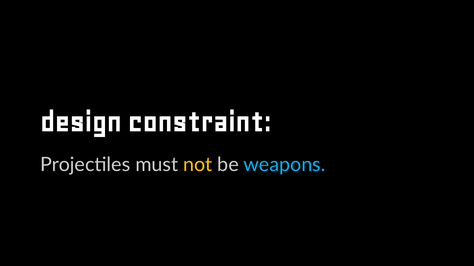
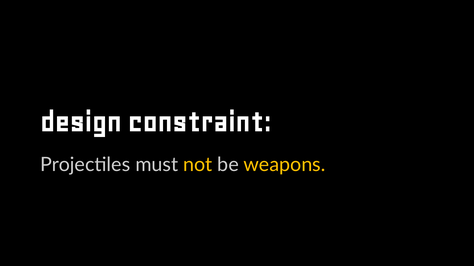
weapons colour: light blue -> yellow (284, 165)
